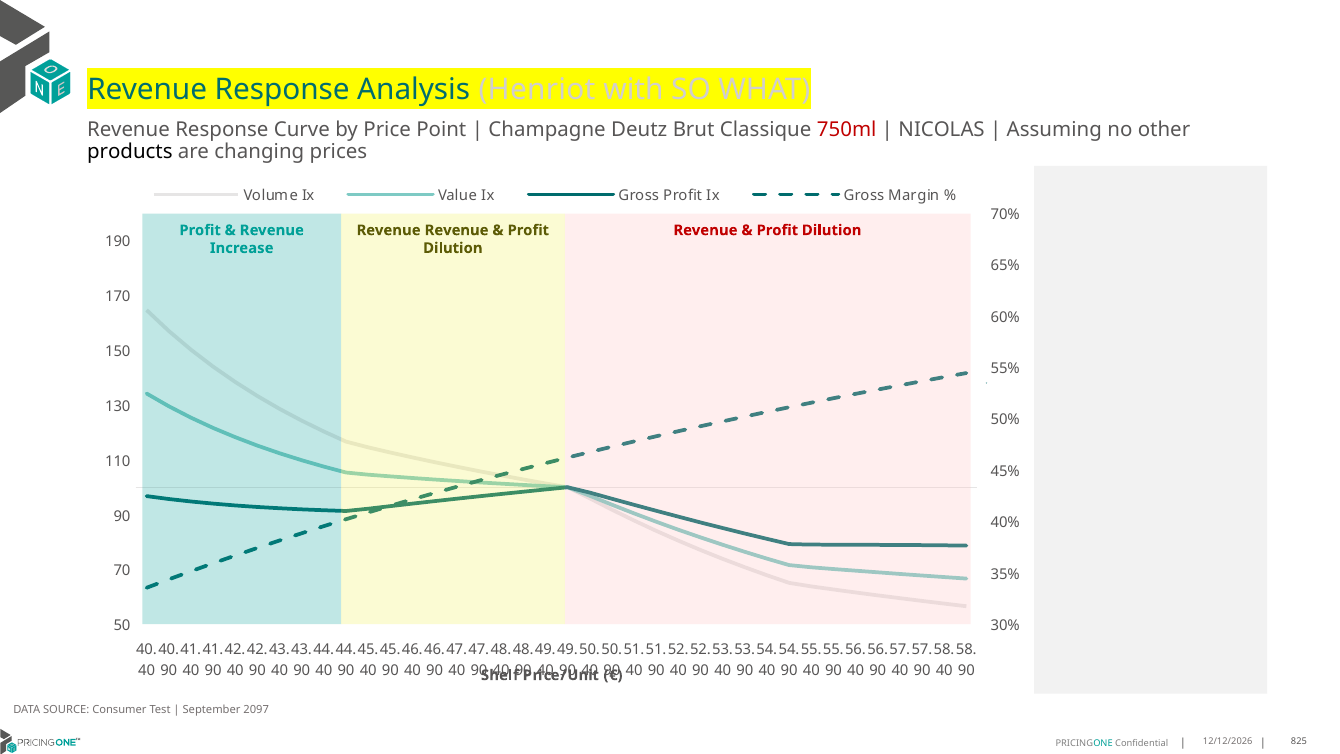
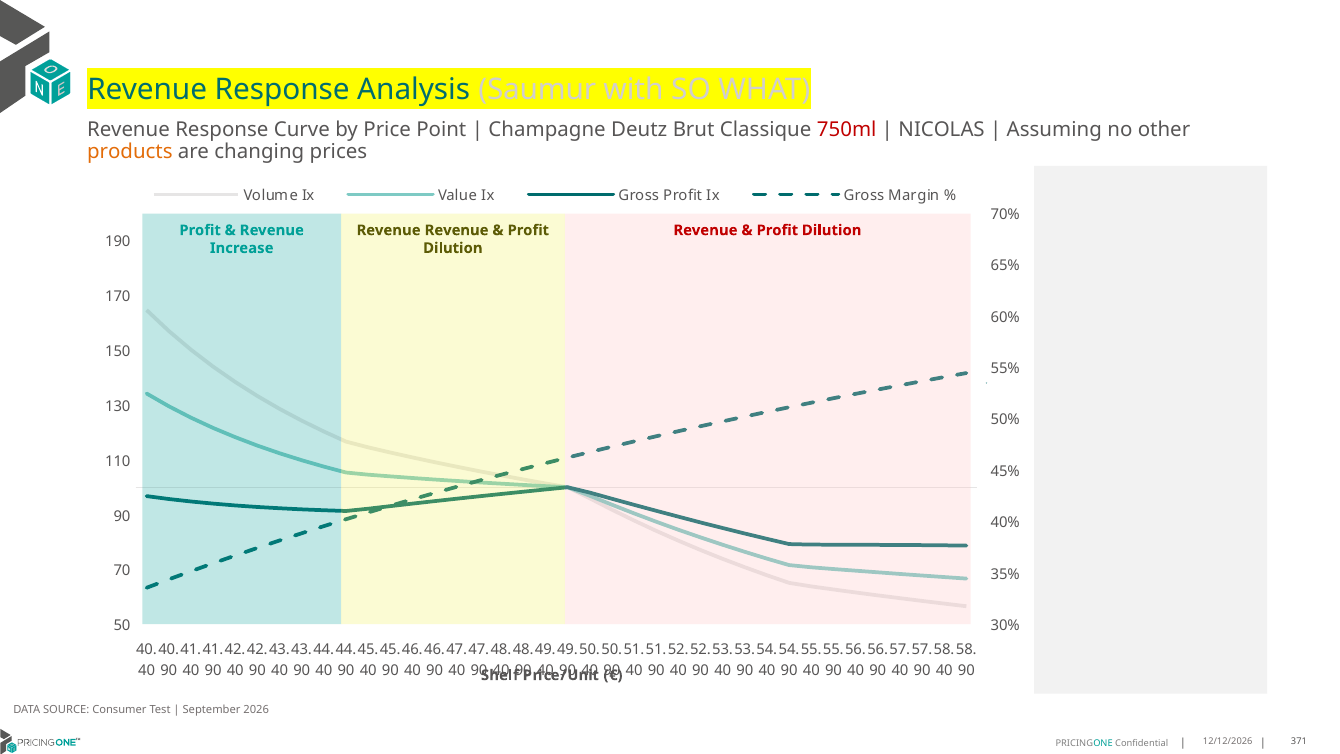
Henriot: Henriot -> Saumur (537, 90)
products colour: black -> orange (130, 152)
2097: 2097 -> 2026 (256, 710)
825: 825 -> 371 (1299, 741)
